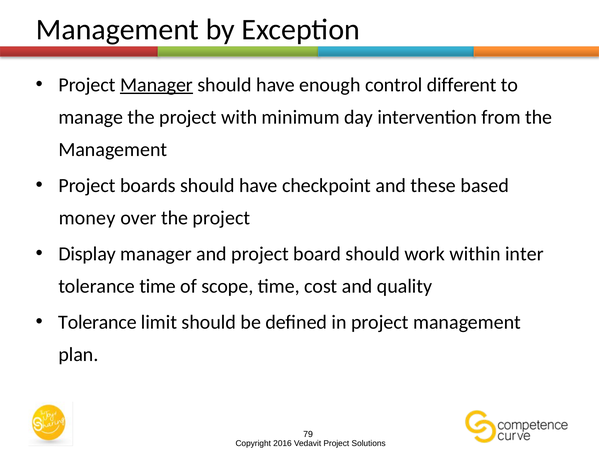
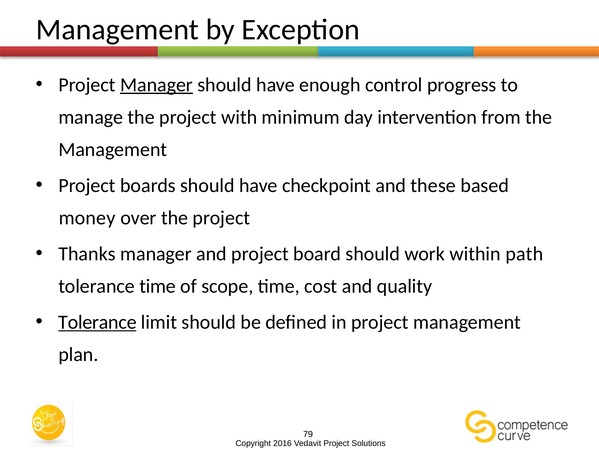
different: different -> progress (462, 85)
Display: Display -> Thanks (87, 253)
inter: inter -> path (524, 253)
Tolerance underline: none -> present (97, 322)
